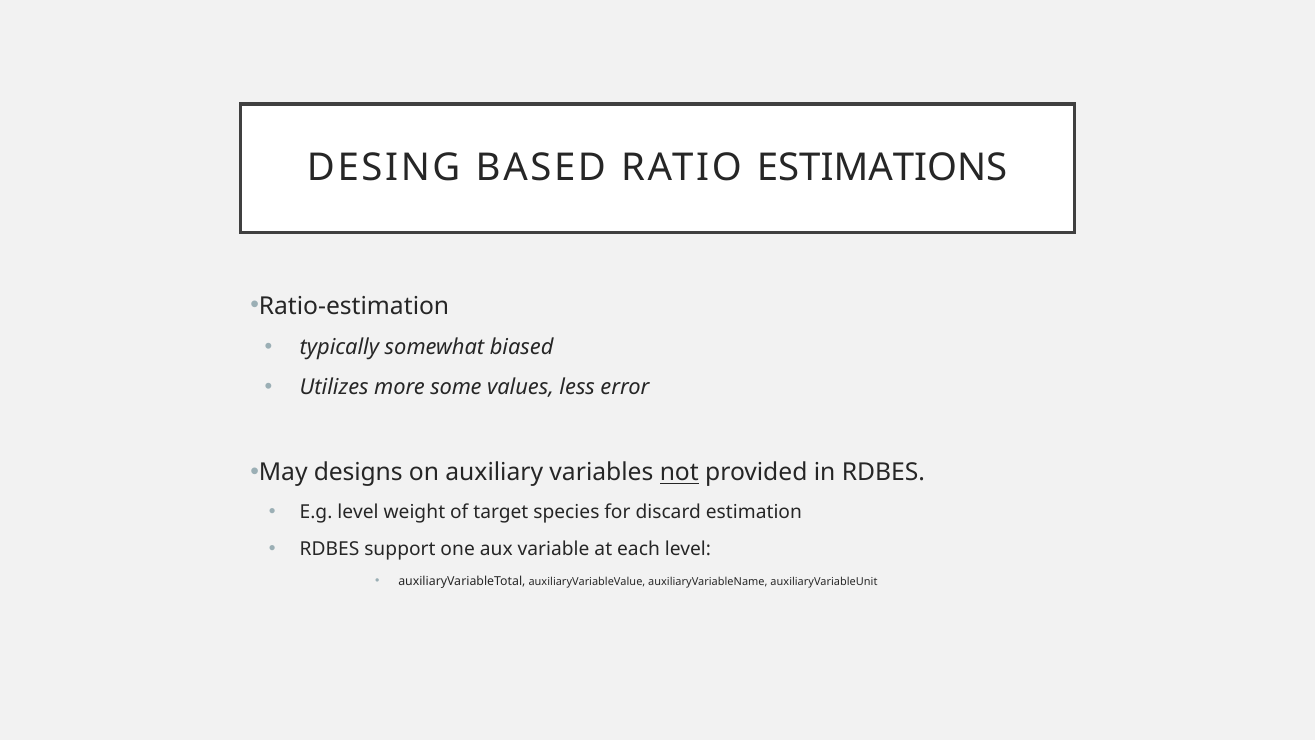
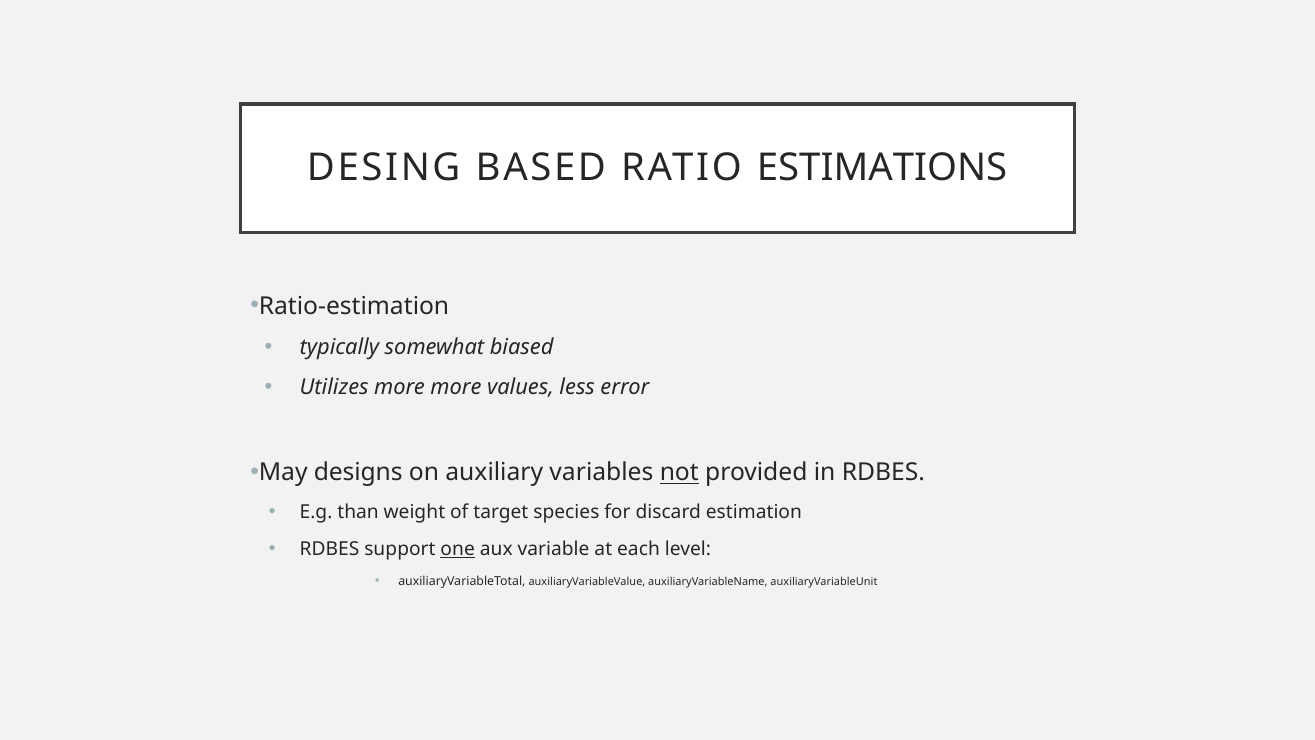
more some: some -> more (456, 387)
E.g level: level -> than (358, 512)
one underline: none -> present (458, 549)
